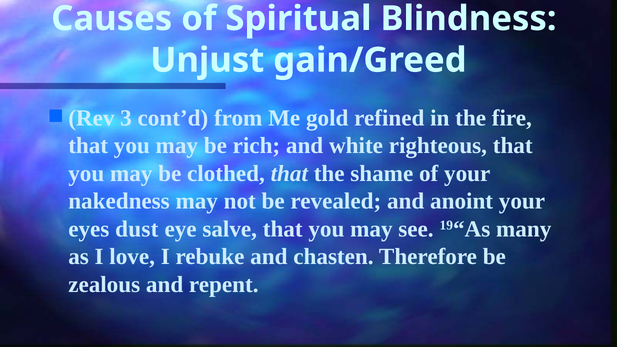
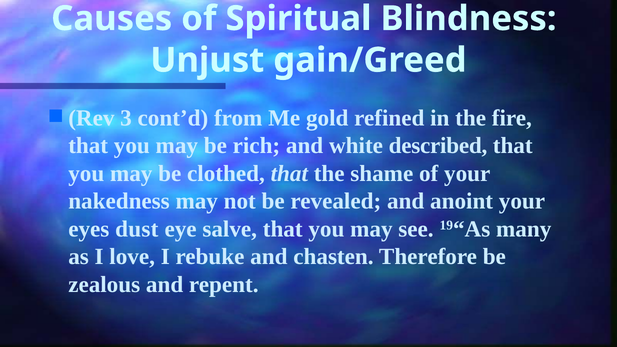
righteous: righteous -> described (438, 146)
